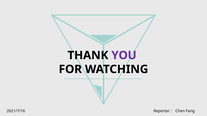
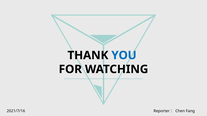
YOU colour: purple -> blue (124, 56)
